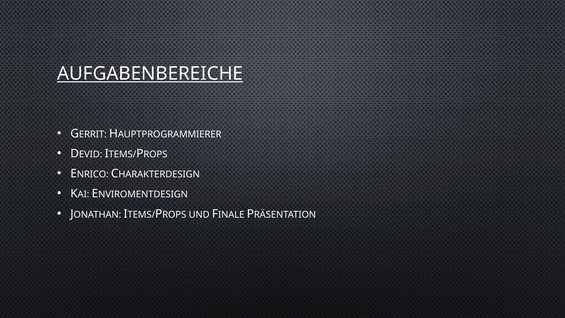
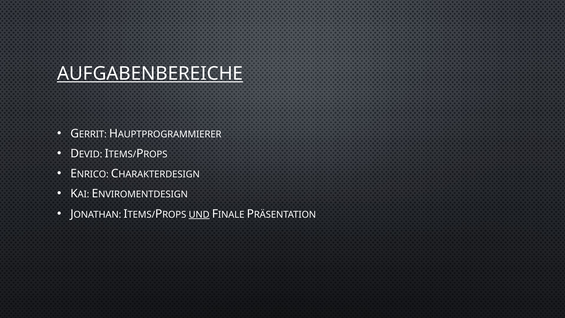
UND underline: none -> present (199, 214)
